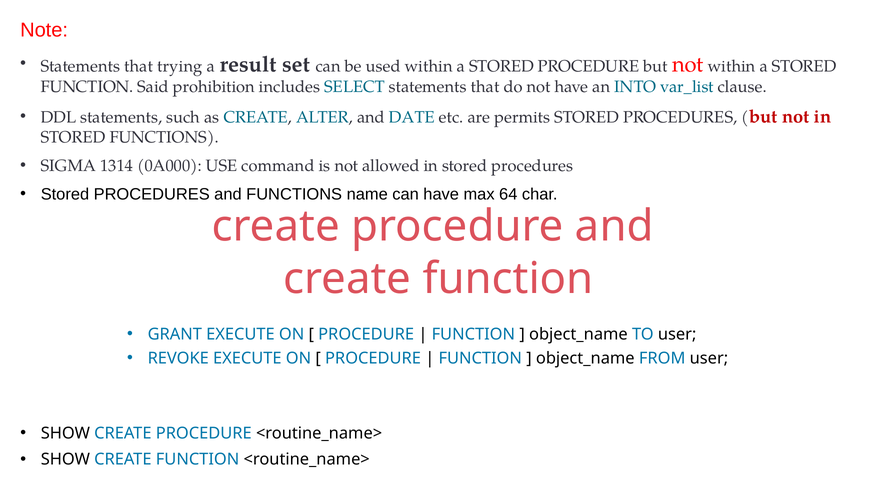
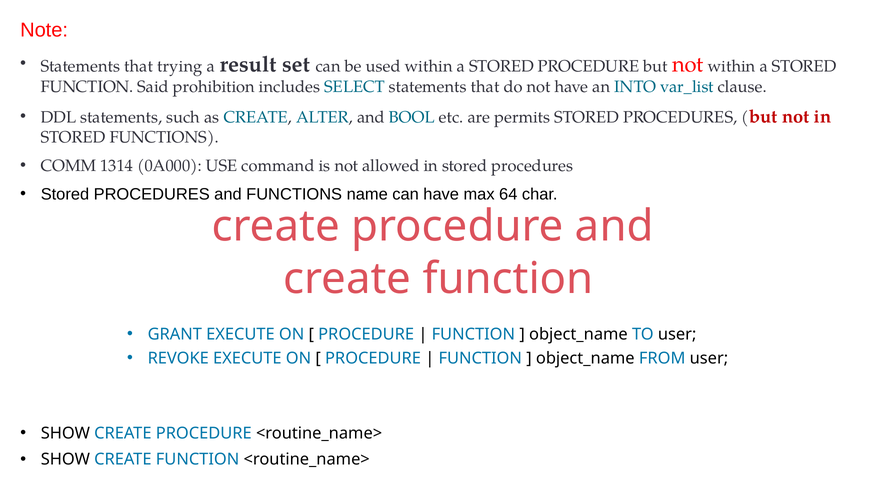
DATE: DATE -> BOOL (412, 117)
SIGMA: SIGMA -> COMM (68, 166)
